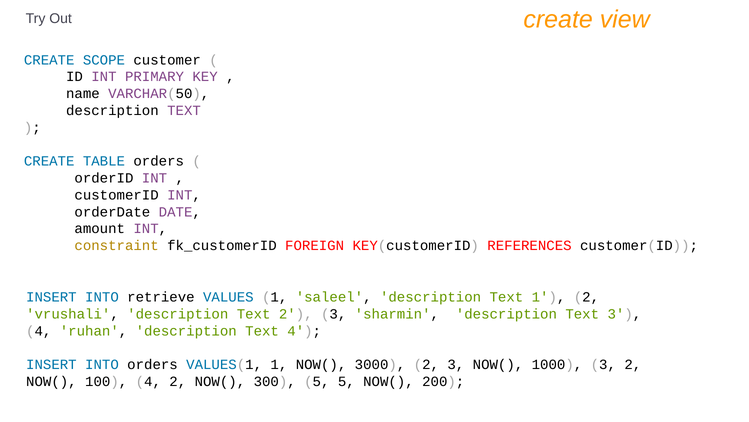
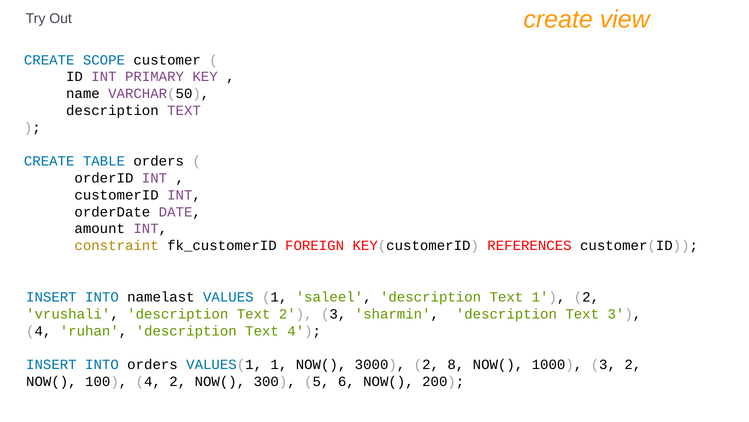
retrieve: retrieve -> namelast (161, 297)
3000 2 3: 3 -> 8 (456, 364)
5 5: 5 -> 6 (346, 381)
